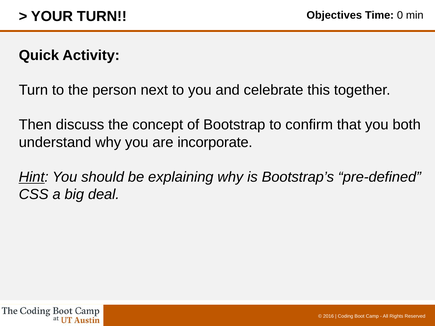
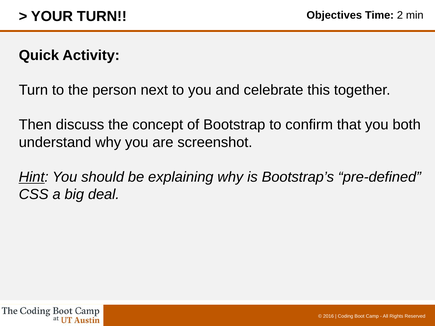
0: 0 -> 2 (400, 15)
incorporate: incorporate -> screenshot (215, 142)
